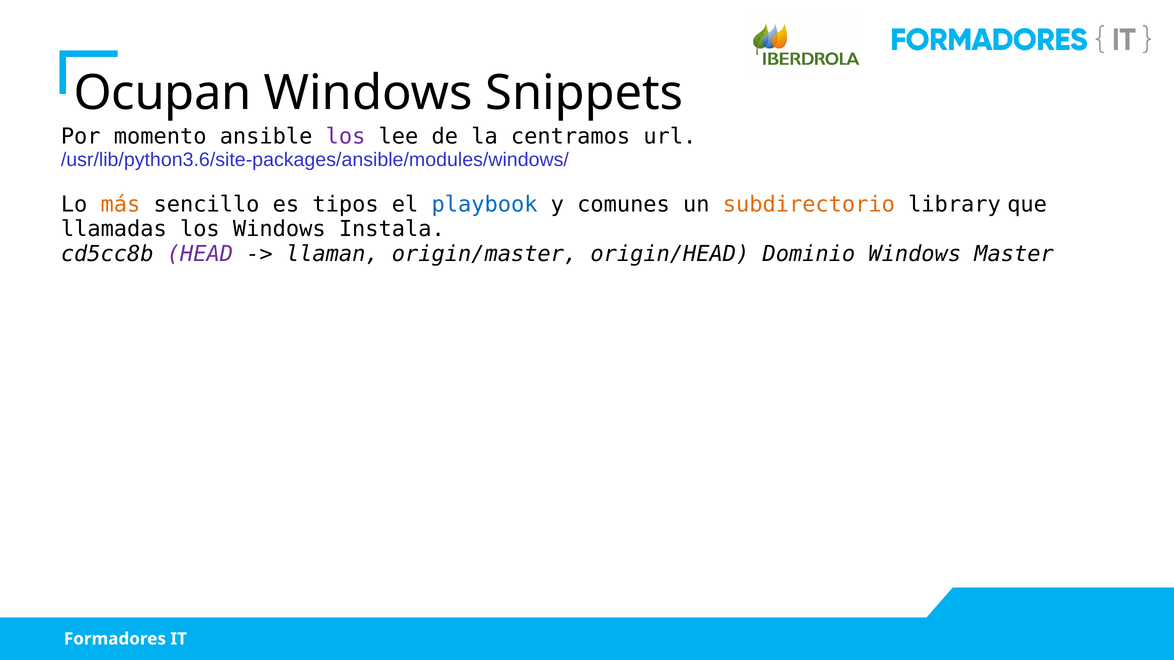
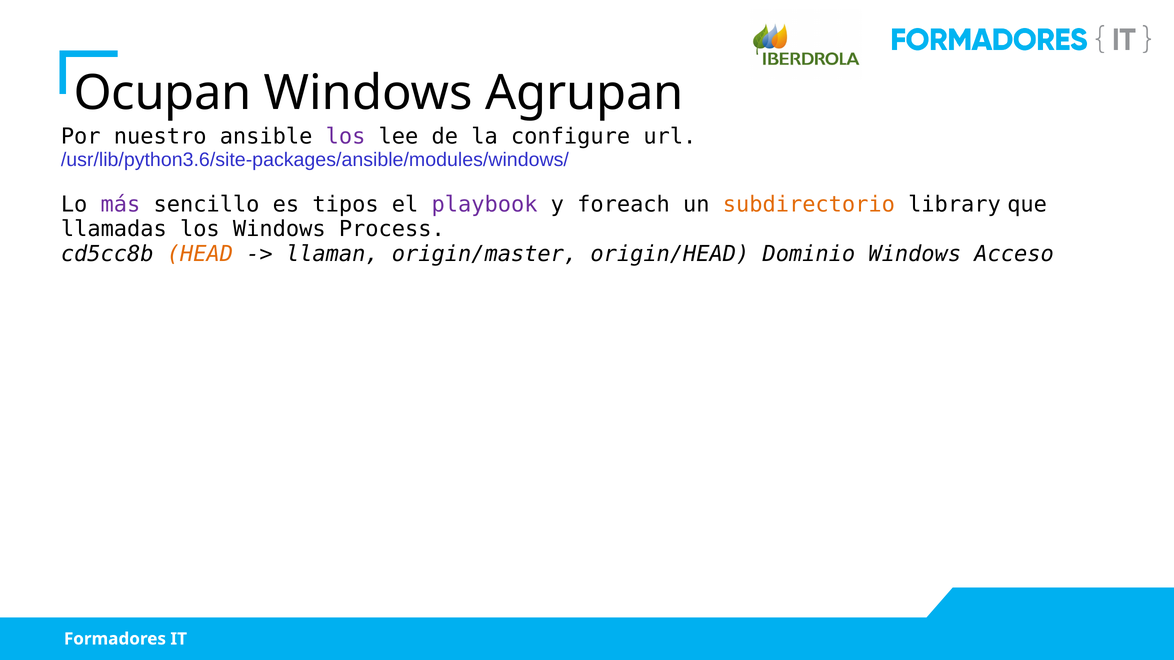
Snippets: Snippets -> Agrupan (584, 93)
momento: momento -> nuestro (160, 137)
centramos: centramos -> configure (571, 137)
más colour: orange -> purple (120, 205)
playbook colour: blue -> purple (485, 205)
comunes: comunes -> foreach (624, 205)
Instala: Instala -> Process (392, 229)
HEAD colour: purple -> orange (200, 254)
Master: Master -> Acceso (1014, 254)
